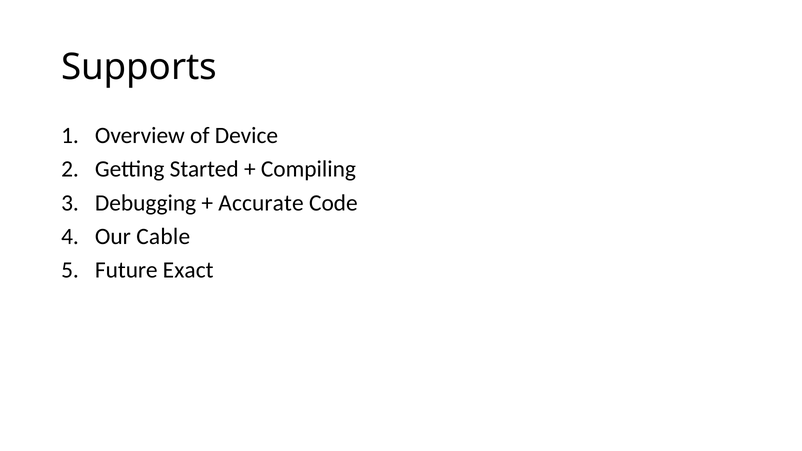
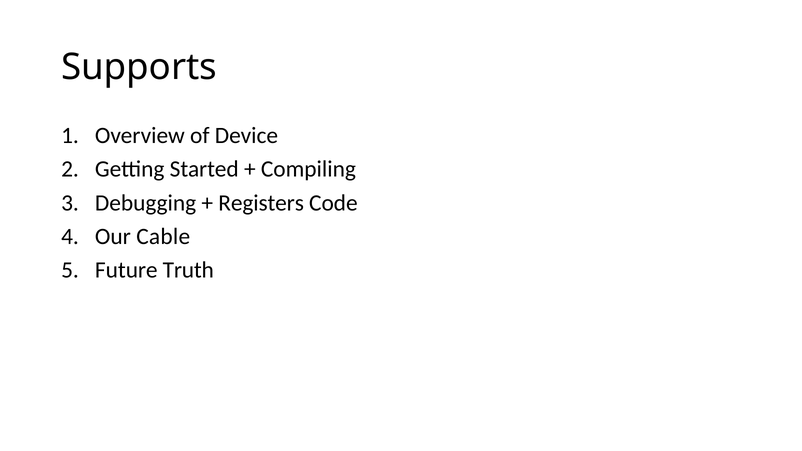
Accurate: Accurate -> Registers (261, 203)
Exact: Exact -> Truth (188, 270)
